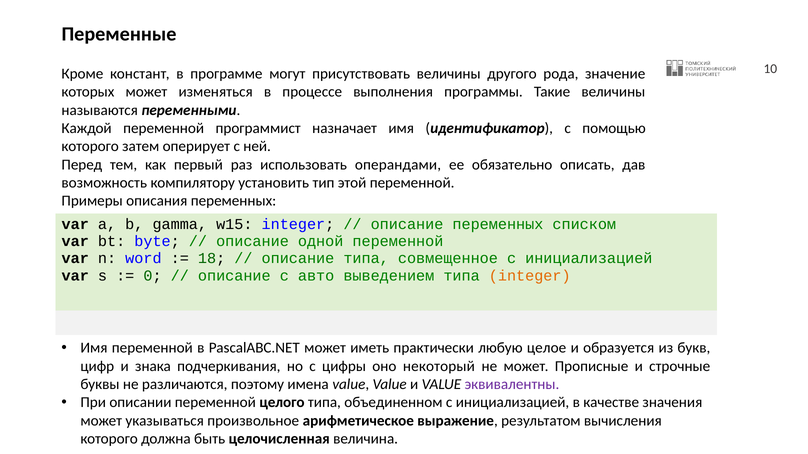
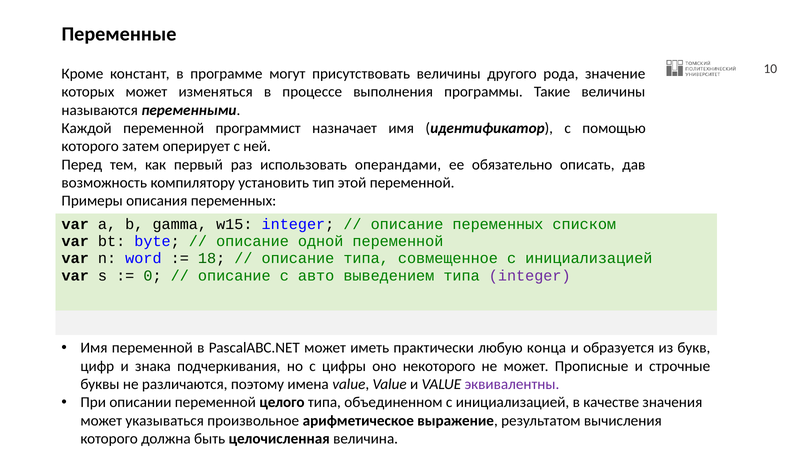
integer colour: orange -> purple (530, 276)
целое: целое -> конца (547, 348)
некоторый: некоторый -> некоторого (439, 367)
